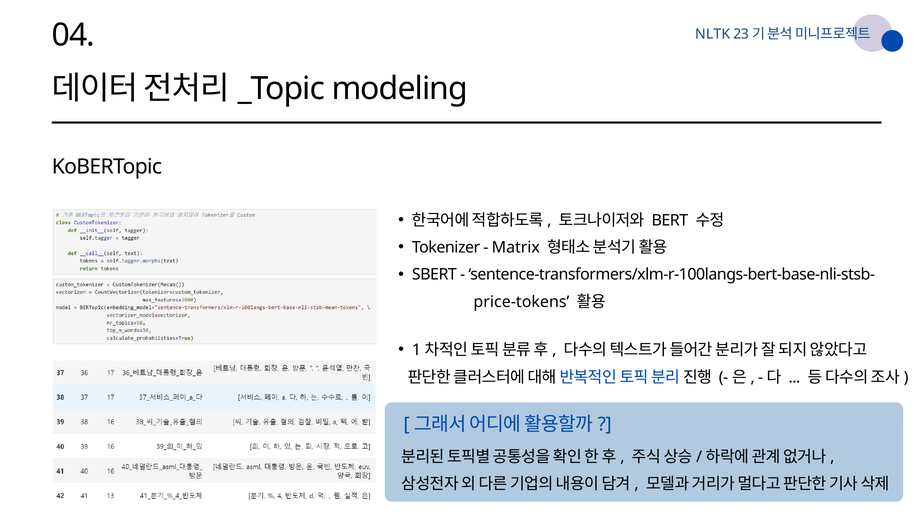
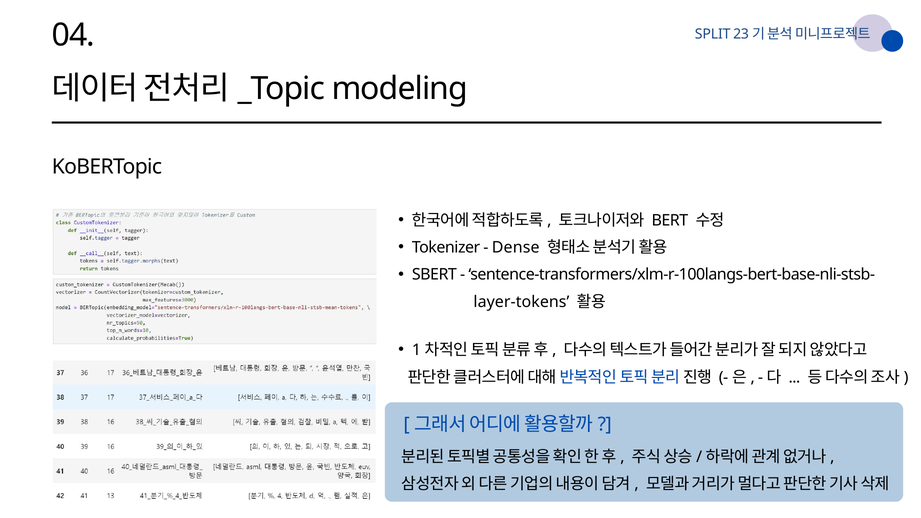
NLTK: NLTK -> SPLIT (713, 34)
Matrix: Matrix -> Dense (516, 248)
price-tokens: price-tokens -> layer-tokens (521, 302)
